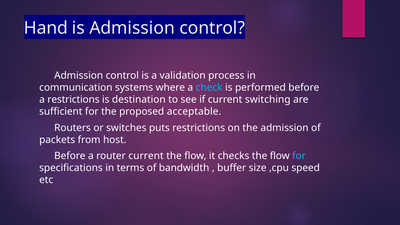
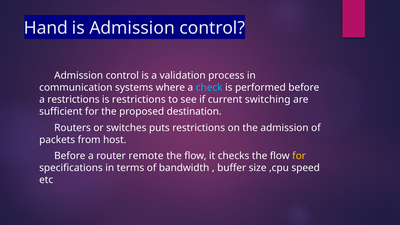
is destination: destination -> restrictions (139, 100)
acceptable: acceptable -> destination (194, 112)
router current: current -> remote (146, 156)
for colour: light blue -> yellow (299, 156)
